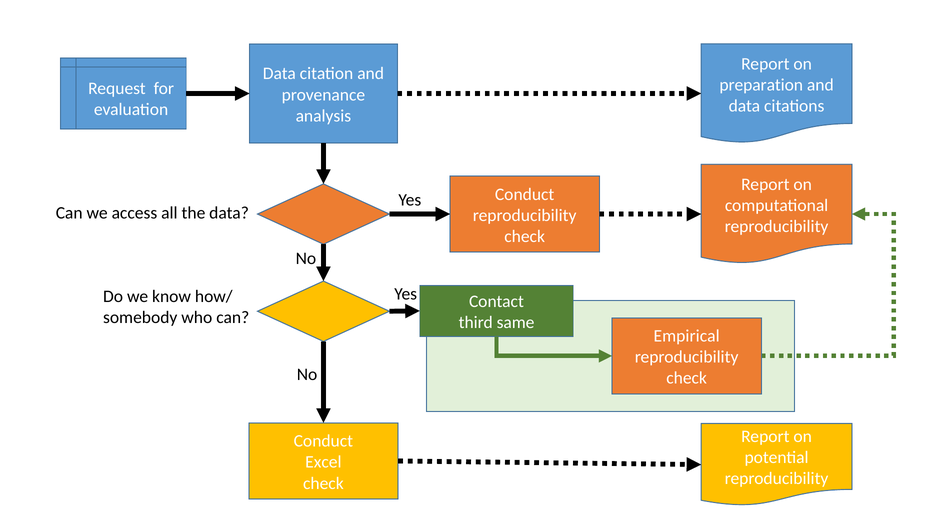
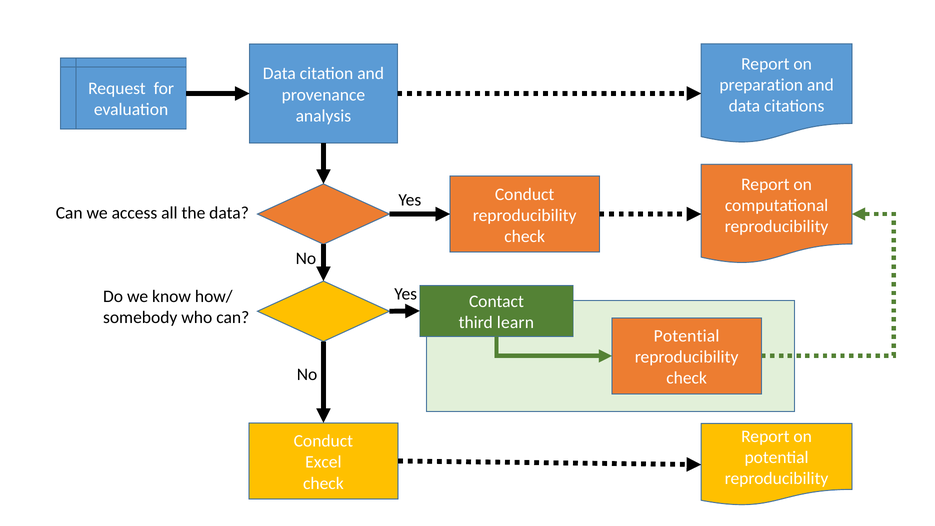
same: same -> learn (515, 323)
Empirical: Empirical -> Potential (687, 336)
